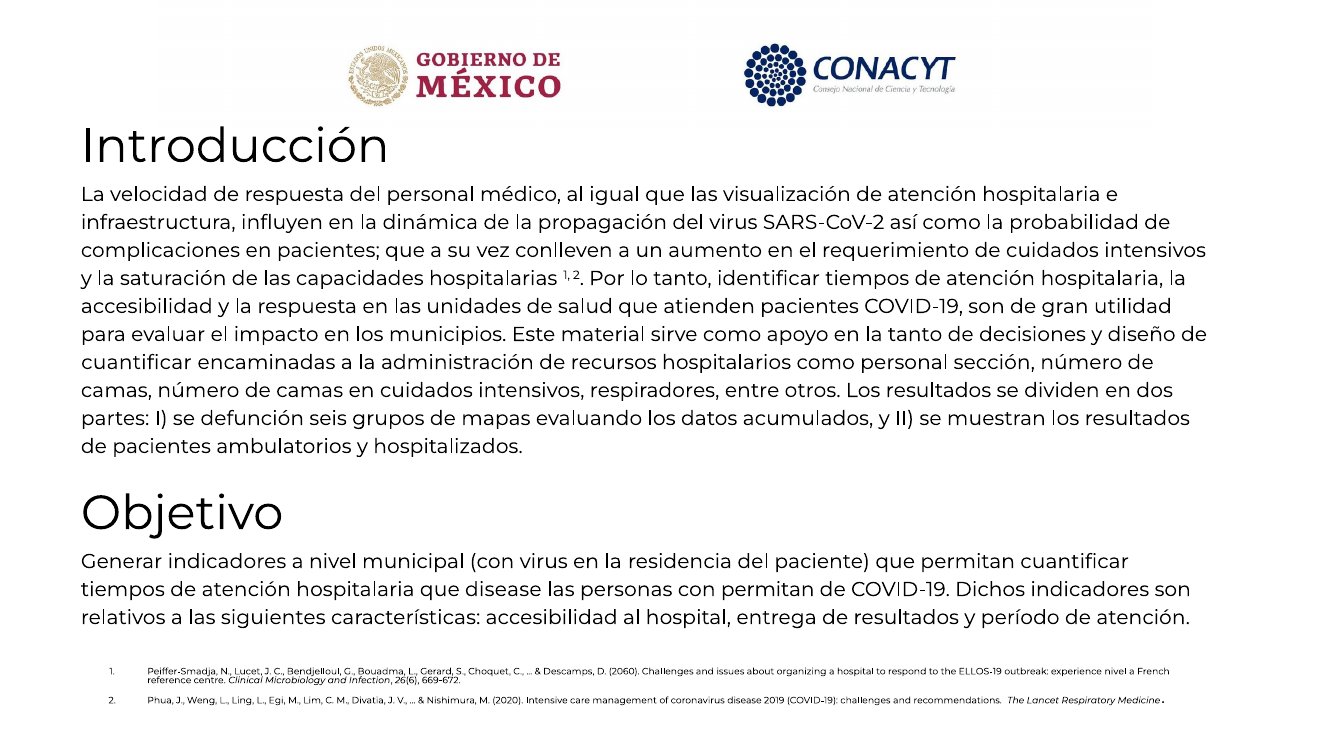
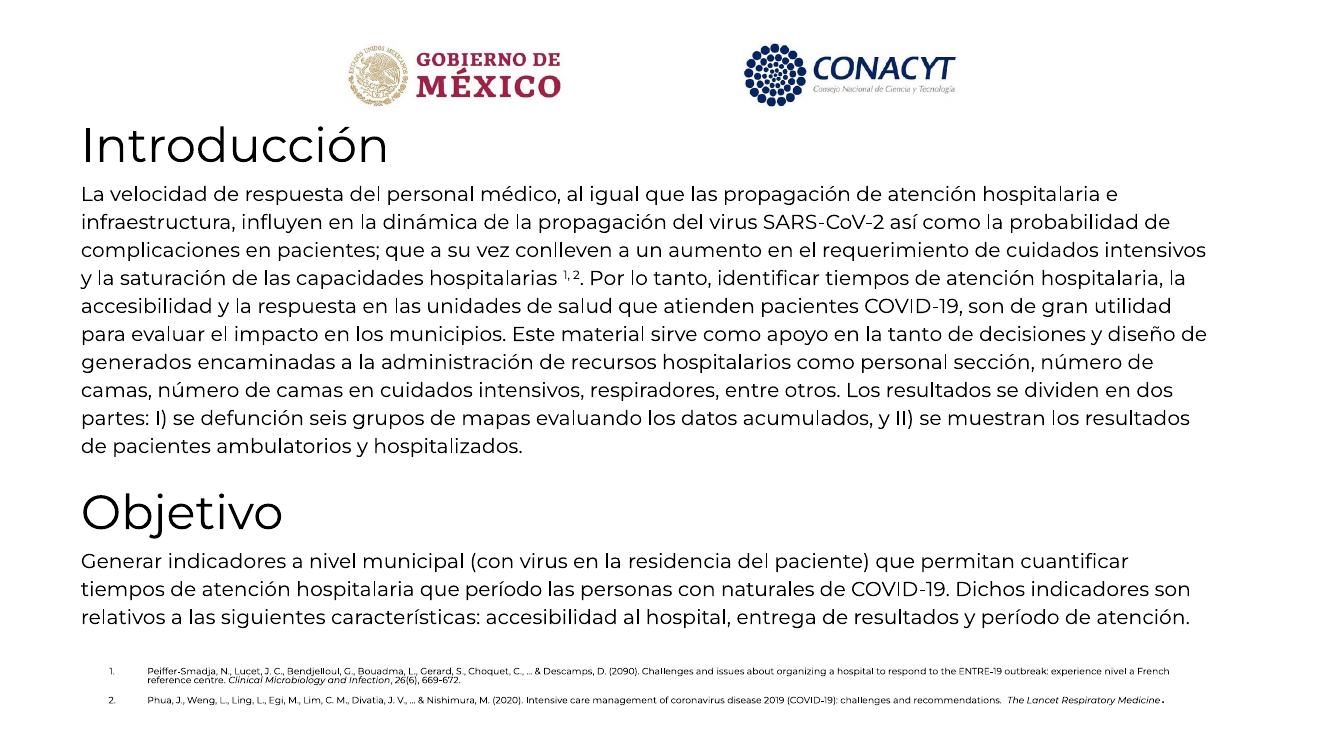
las visualización: visualización -> propagación (787, 194)
cuantificar: cuantificar -> generados (136, 362)
que disease: disease -> período (503, 589)
con permitan: permitan -> naturales (768, 589)
2060: 2060 -> 2090 (624, 671)
ELLOS-19: ELLOS-19 -> ENTRE-19 (980, 671)
